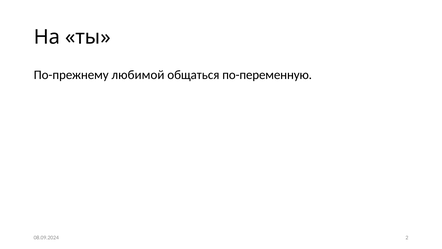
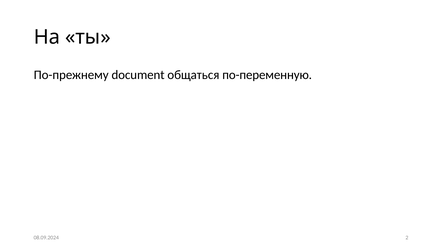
любимой: любимой -> document (138, 75)
